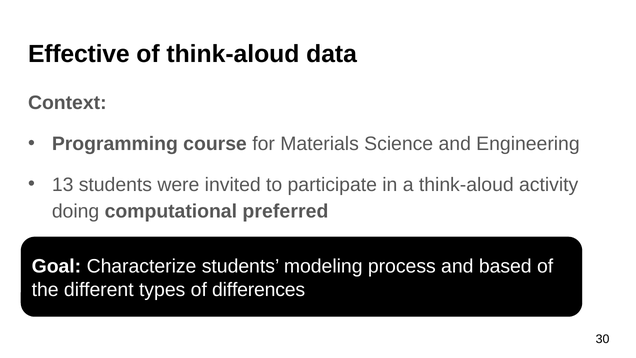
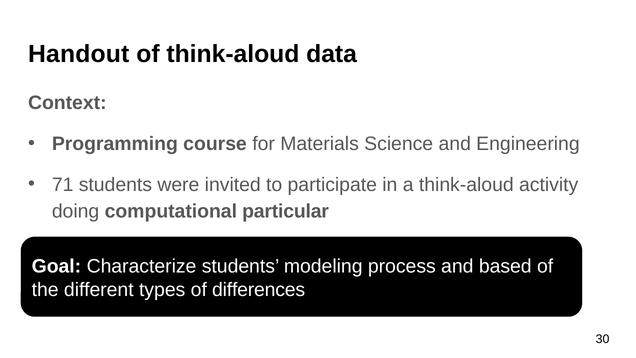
Effective: Effective -> Handout (79, 54)
13: 13 -> 71 (63, 185)
preferred: preferred -> particular (286, 211)
